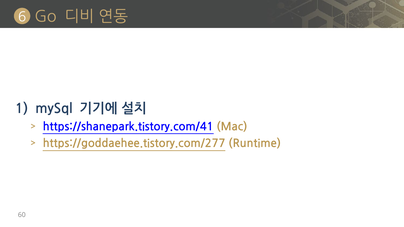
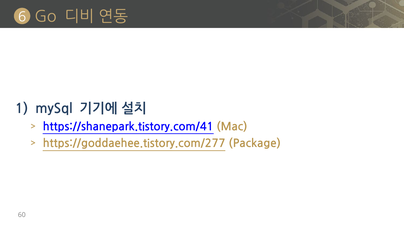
Runtime: Runtime -> Package (255, 144)
